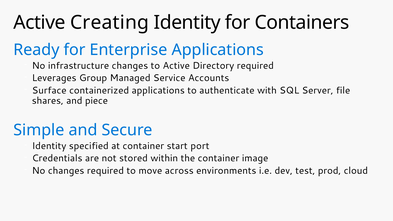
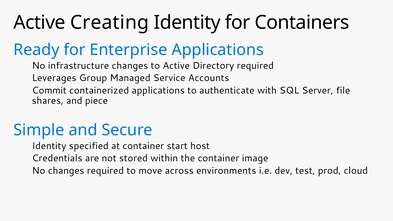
Surface: Surface -> Commit (49, 90)
port: port -> host (200, 146)
